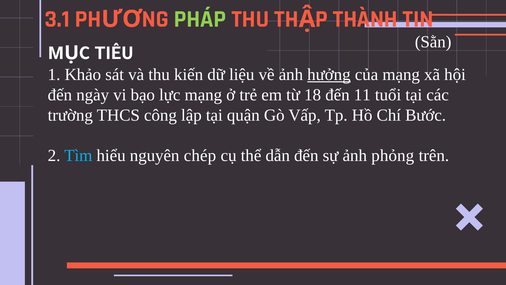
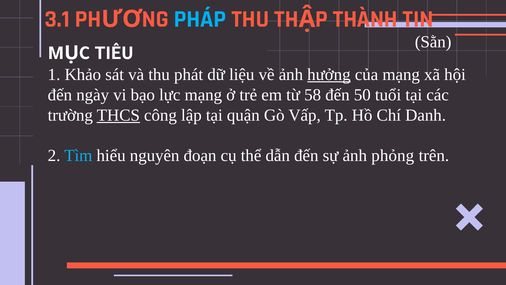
PHÁP colour: light green -> light blue (200, 19)
kiến: kiến -> phát (189, 74)
18: 18 -> 58 (313, 95)
11: 11 -> 50 (362, 95)
THCS underline: none -> present (118, 115)
Bước: Bước -> Danh (426, 115)
chép: chép -> đoạn (200, 155)
